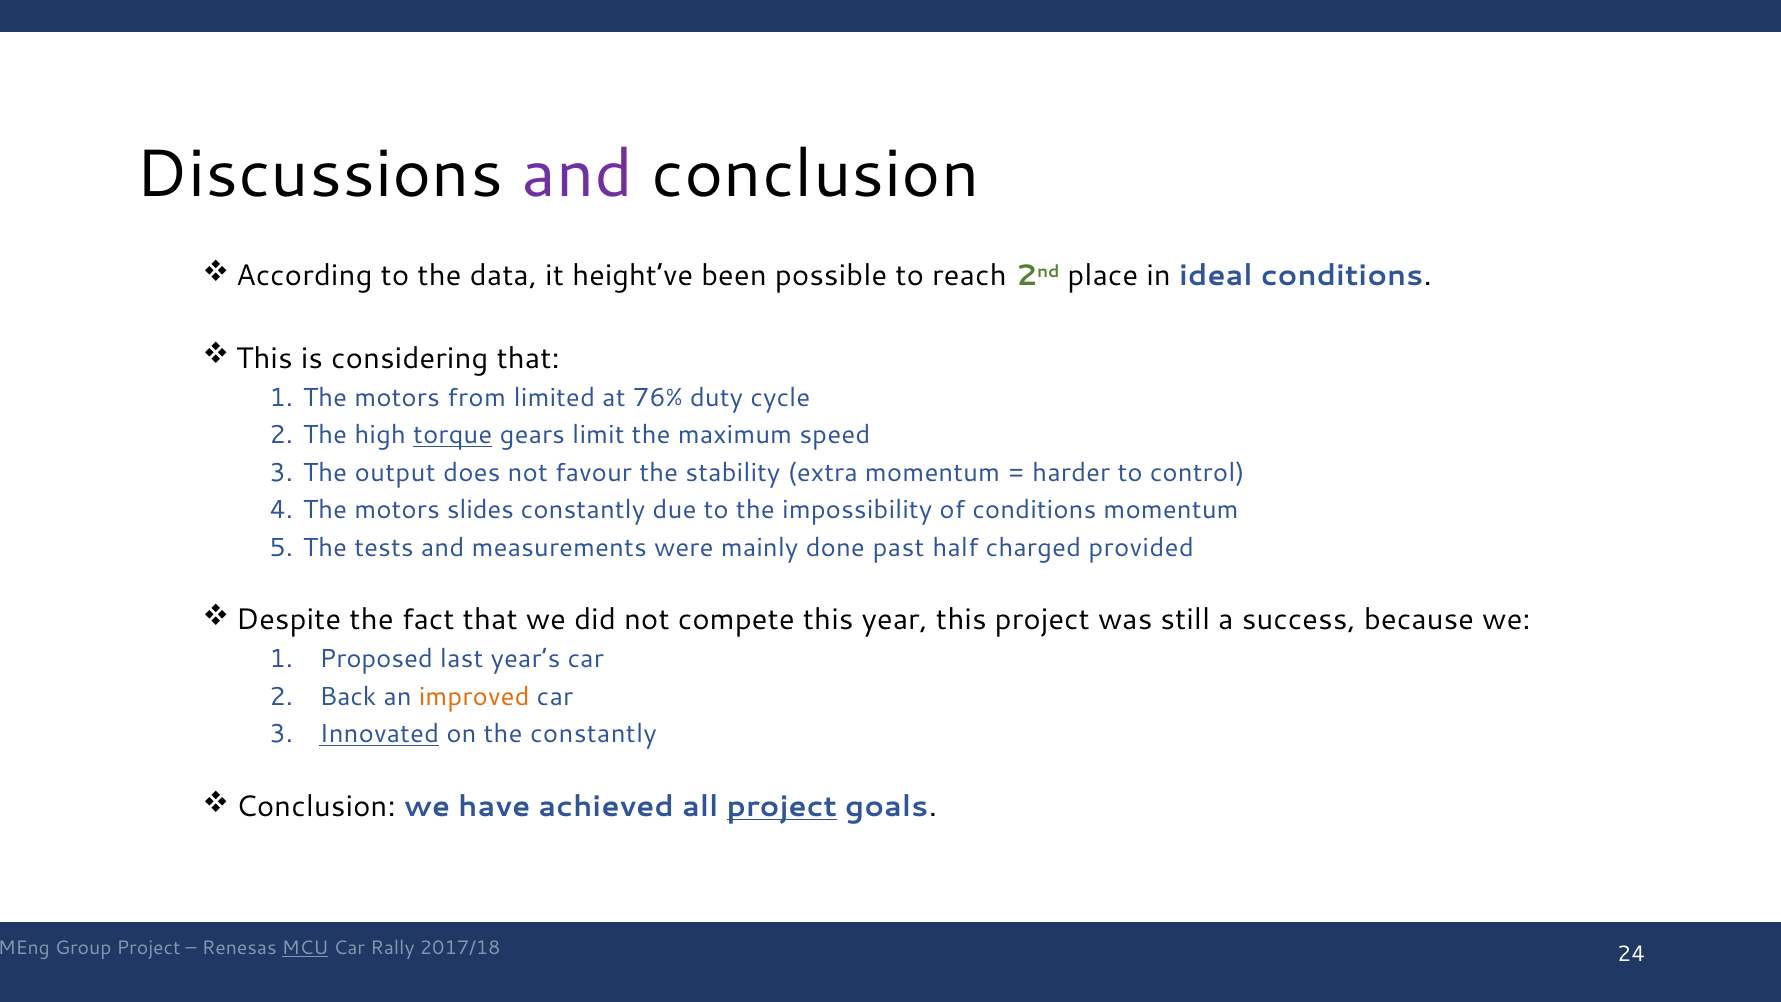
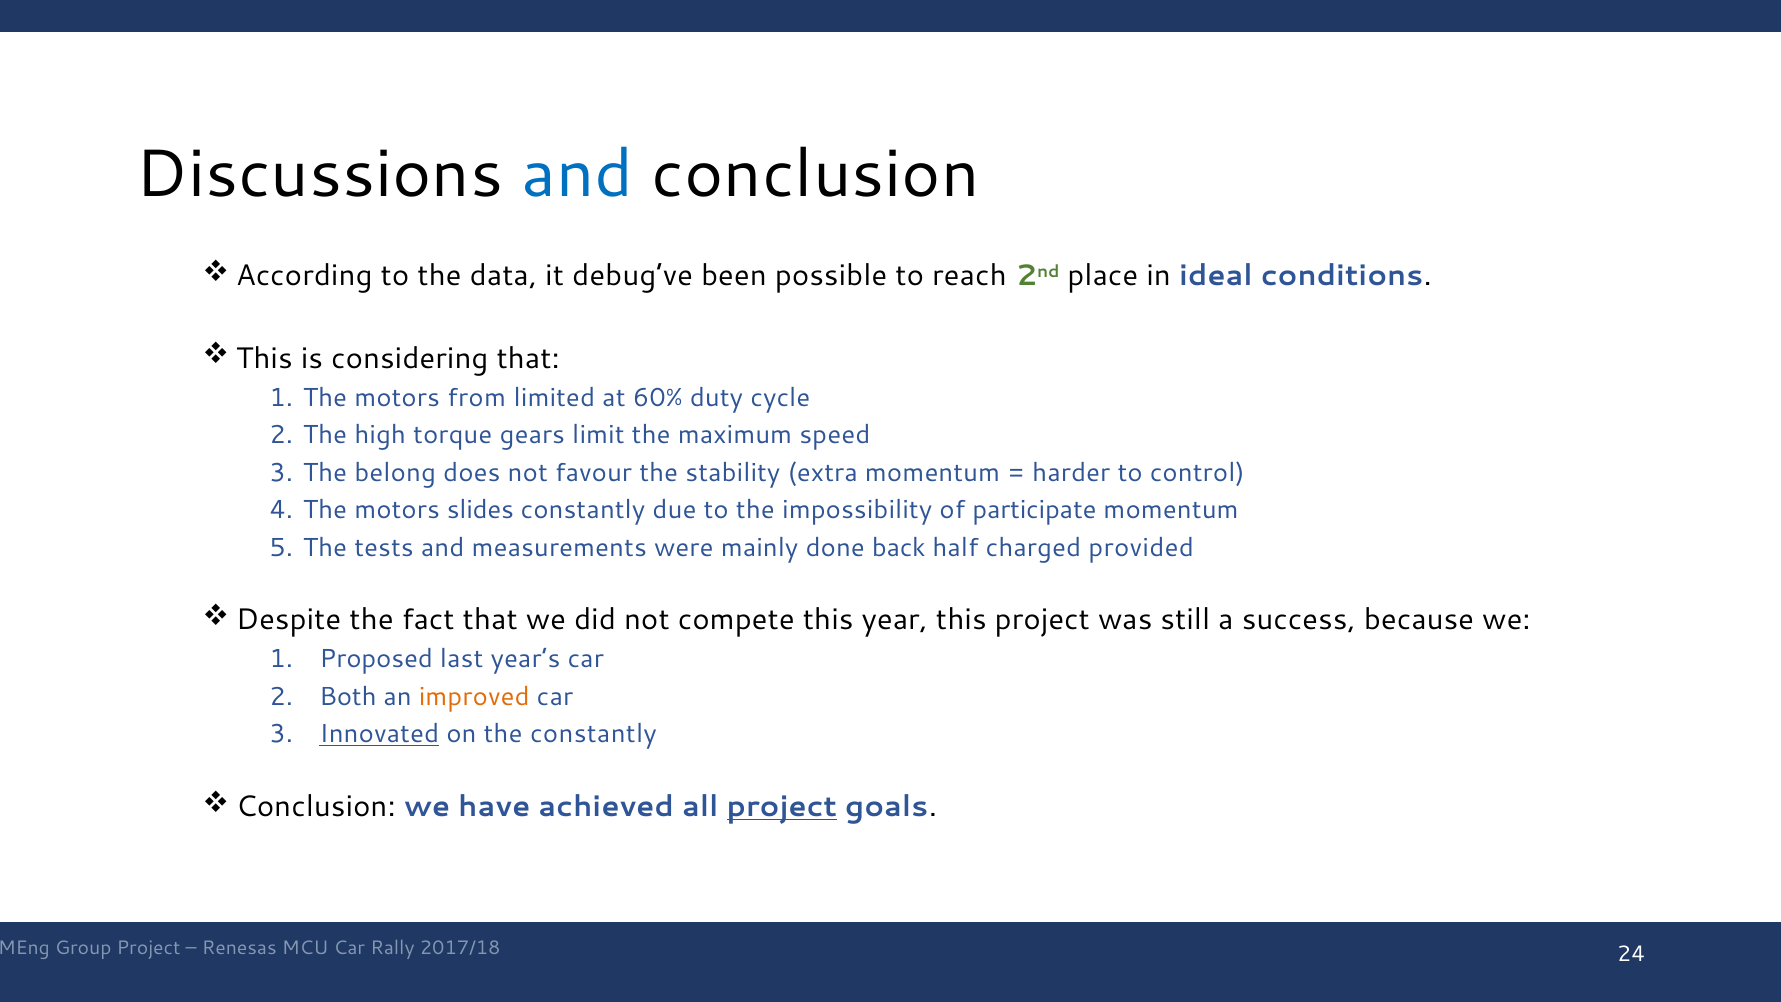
and colour: purple -> blue (577, 175)
height’ve: height’ve -> debug’ve (633, 276)
76%: 76% -> 60% (658, 398)
torque underline: present -> none (453, 435)
output: output -> belong (395, 473)
of conditions: conditions -> participate (1034, 510)
past: past -> back (899, 547)
Back: Back -> Both (348, 697)
MCU underline: present -> none (305, 948)
